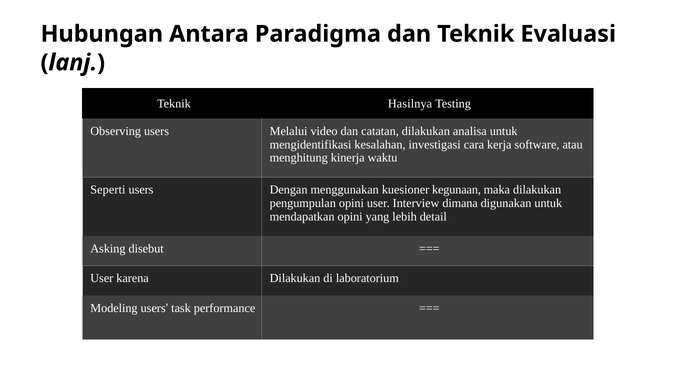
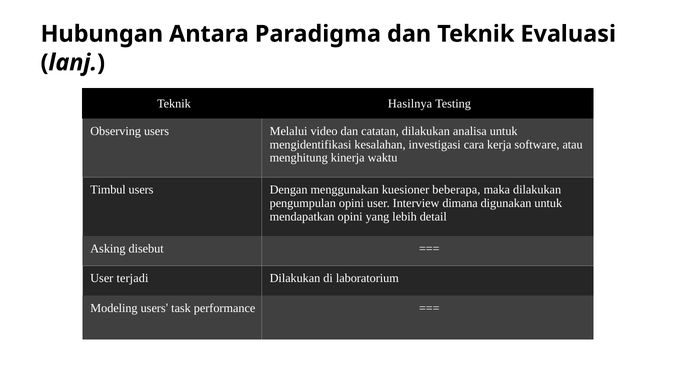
Seperti: Seperti -> Timbul (108, 190)
kegunaan: kegunaan -> beberapa (456, 190)
karena: karena -> terjadi (132, 279)
